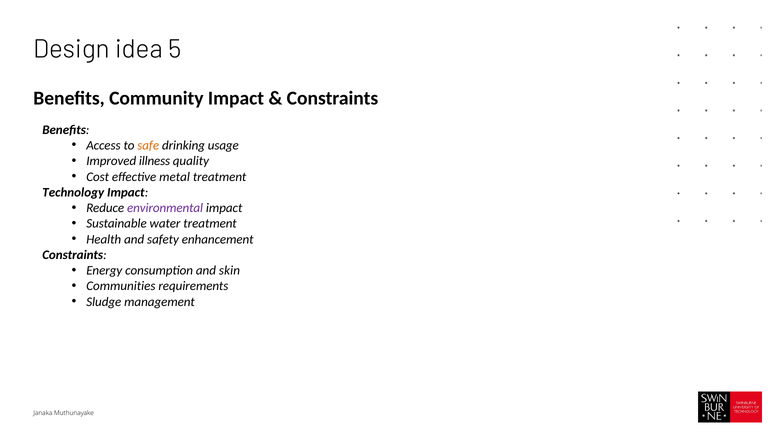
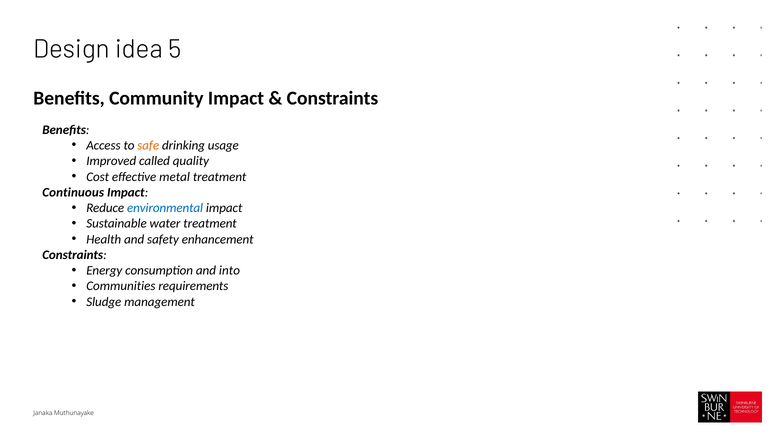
illness: illness -> called (154, 161)
Technology: Technology -> Continuous (73, 192)
environmental colour: purple -> blue (165, 208)
skin: skin -> into (229, 270)
